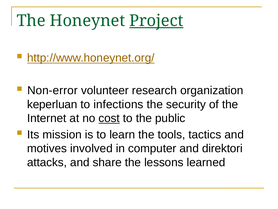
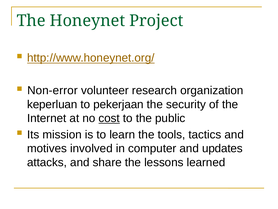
Project underline: present -> none (156, 21)
infections: infections -> pekerjaan (119, 104)
direktori: direktori -> updates (222, 148)
